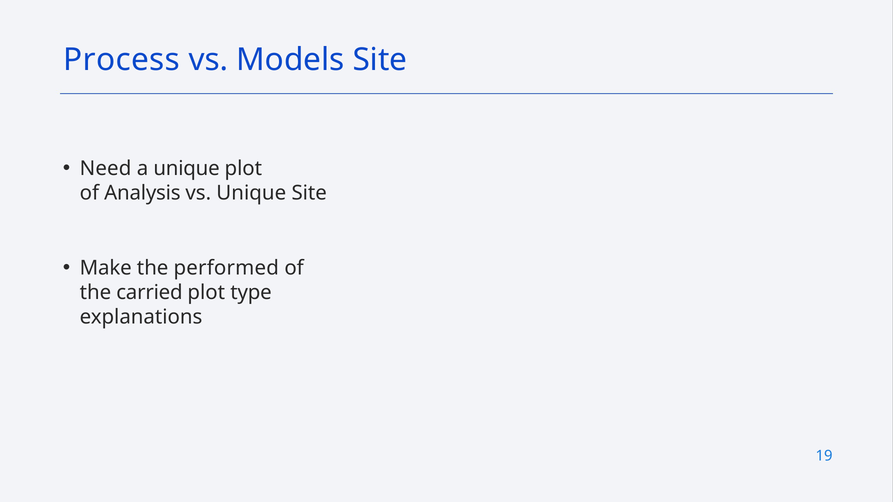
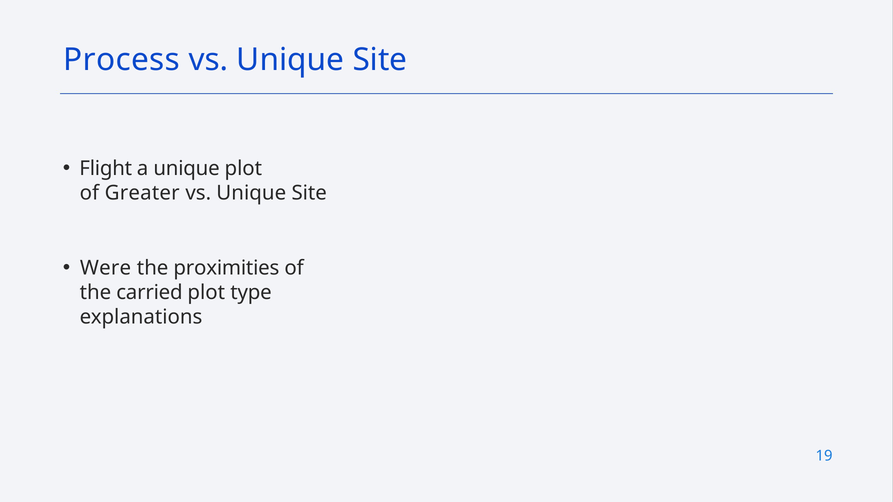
Models: Models -> Unique (290, 60)
Need: Need -> Flight (106, 169)
Analysis: Analysis -> Greater (142, 193)
Make: Make -> Were (106, 268)
performed: performed -> proximities (226, 268)
